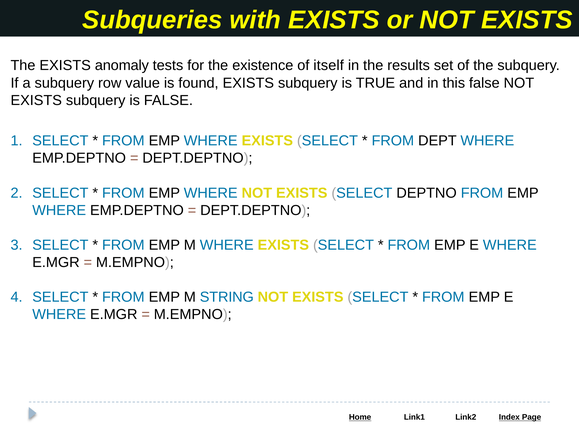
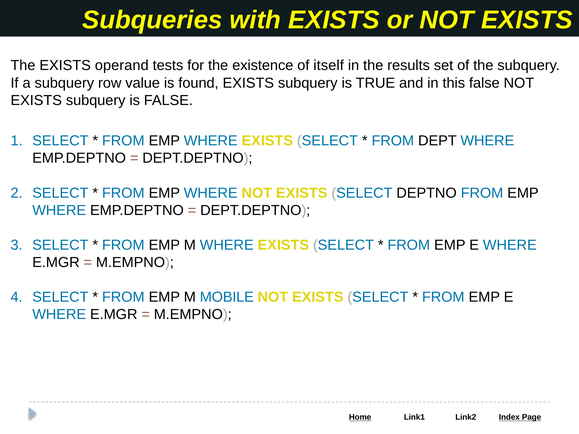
anomaly: anomaly -> operand (122, 66)
STRING: STRING -> MOBILE (227, 297)
